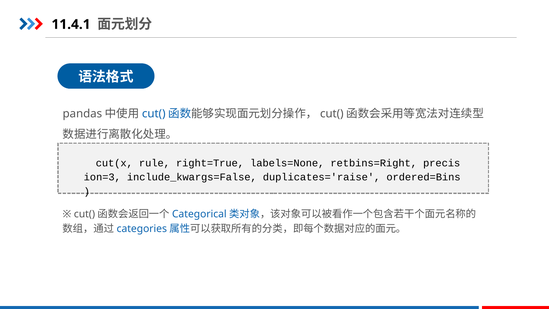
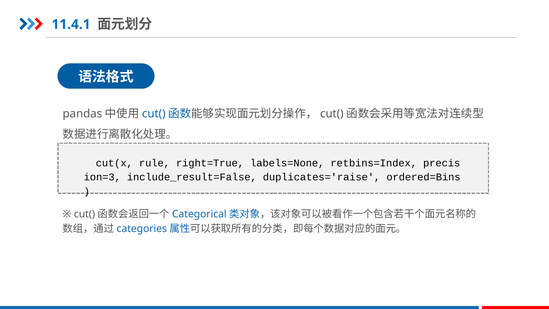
11.4.1 colour: black -> blue (71, 24)
retbins=Right: retbins=Right -> retbins=Index (374, 163)
include_kwargs=False: include_kwargs=False -> include_result=False (192, 177)
